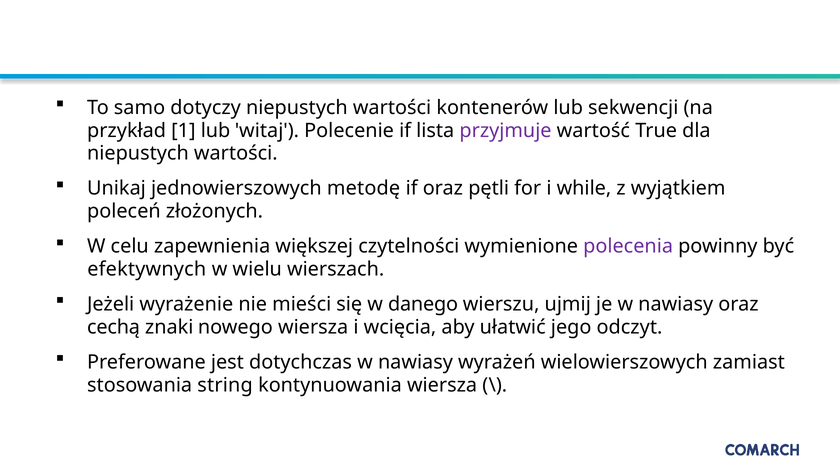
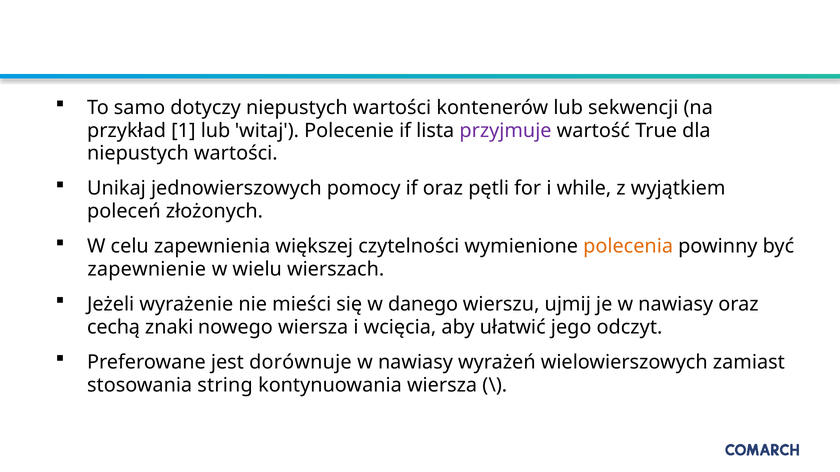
metodę: metodę -> pomocy (364, 189)
polecenia colour: purple -> orange (628, 247)
efektywnych: efektywnych -> zapewnienie (147, 270)
dotychczas: dotychczas -> dorównuje (300, 363)
